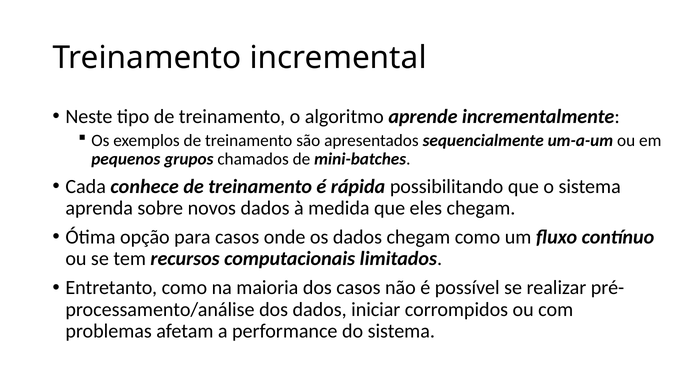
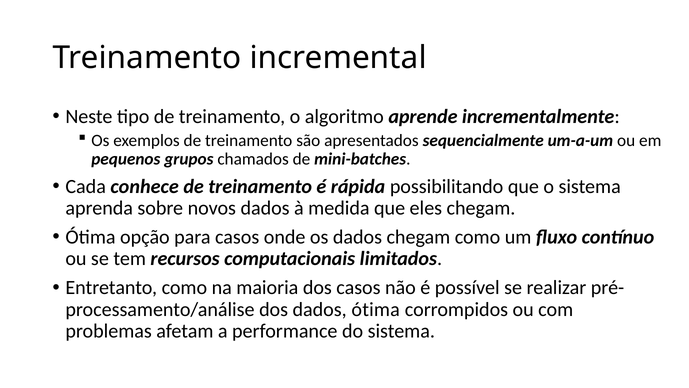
dados iniciar: iniciar -> ótima (376, 309)
